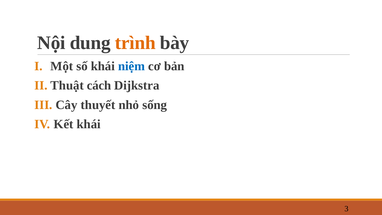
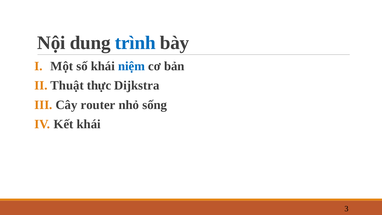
trình colour: orange -> blue (135, 43)
cách: cách -> thực (99, 85)
thuyết: thuyết -> router (98, 105)
